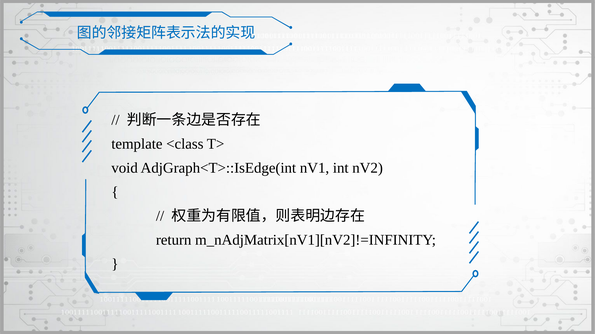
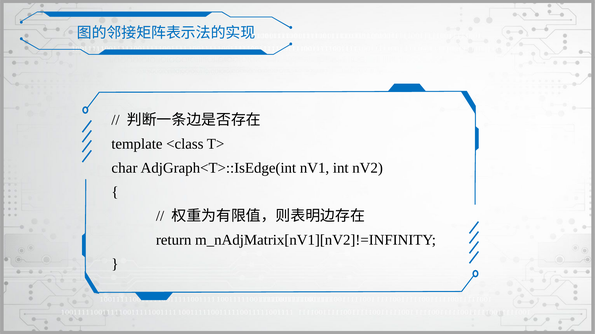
void: void -> char (124, 168)
